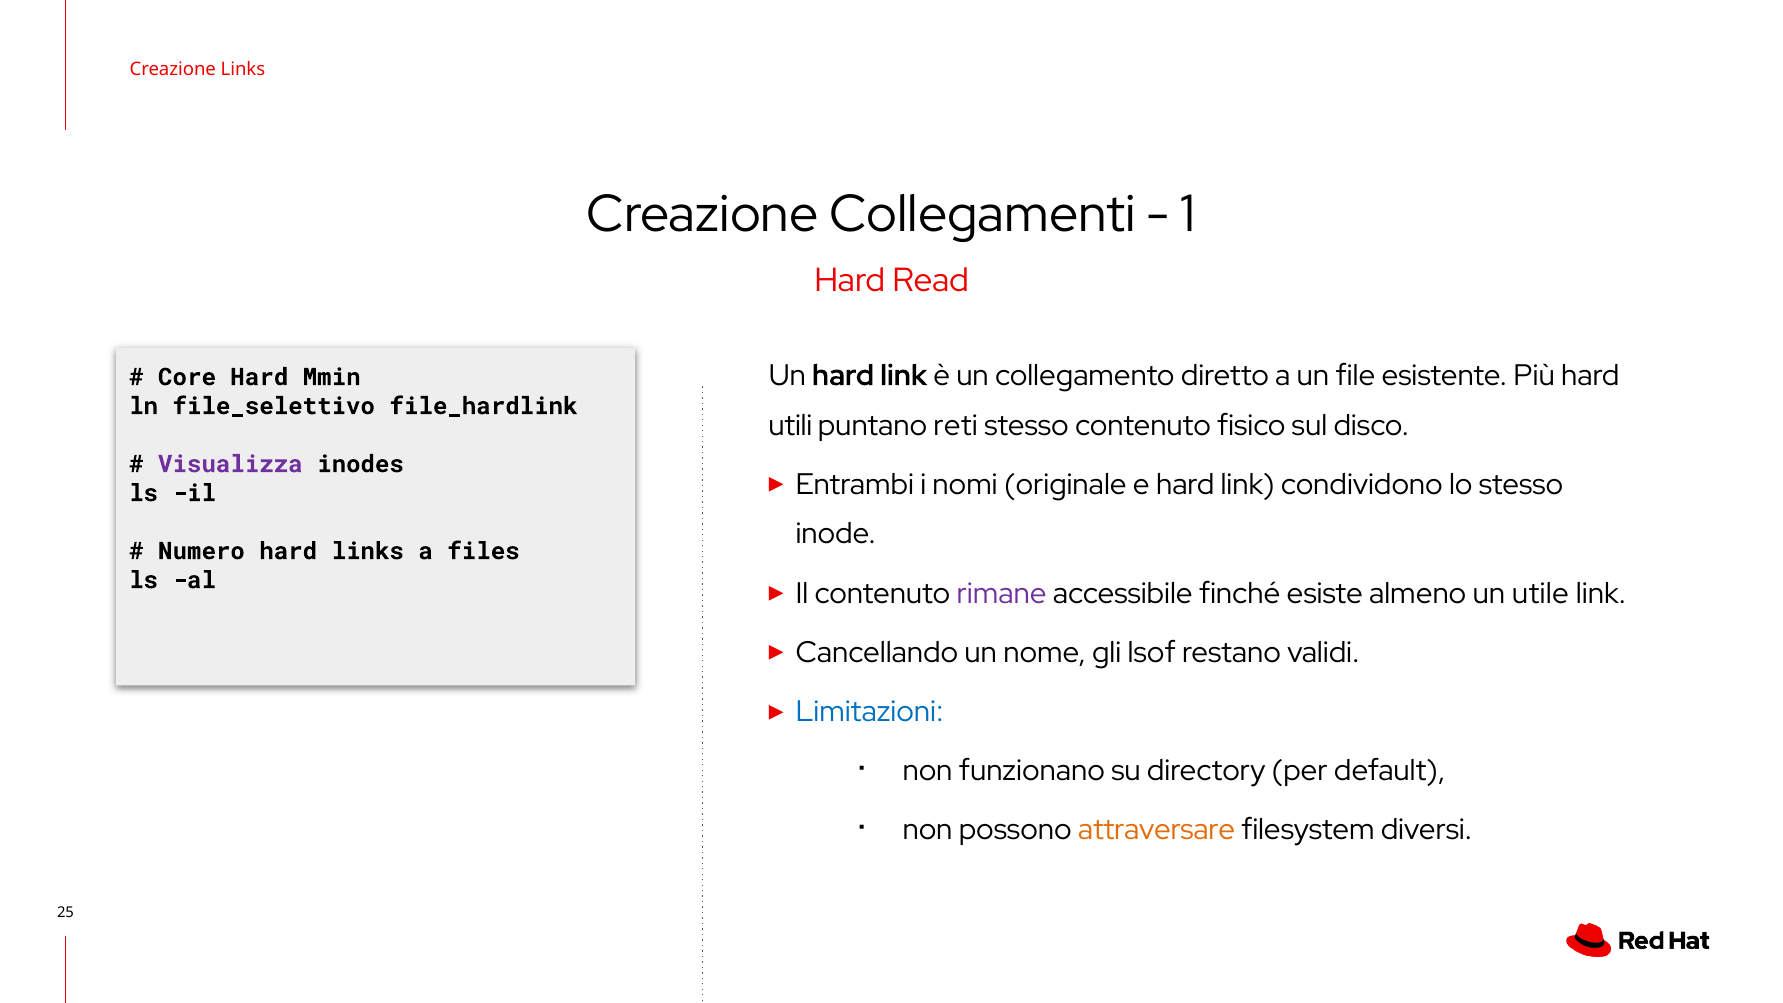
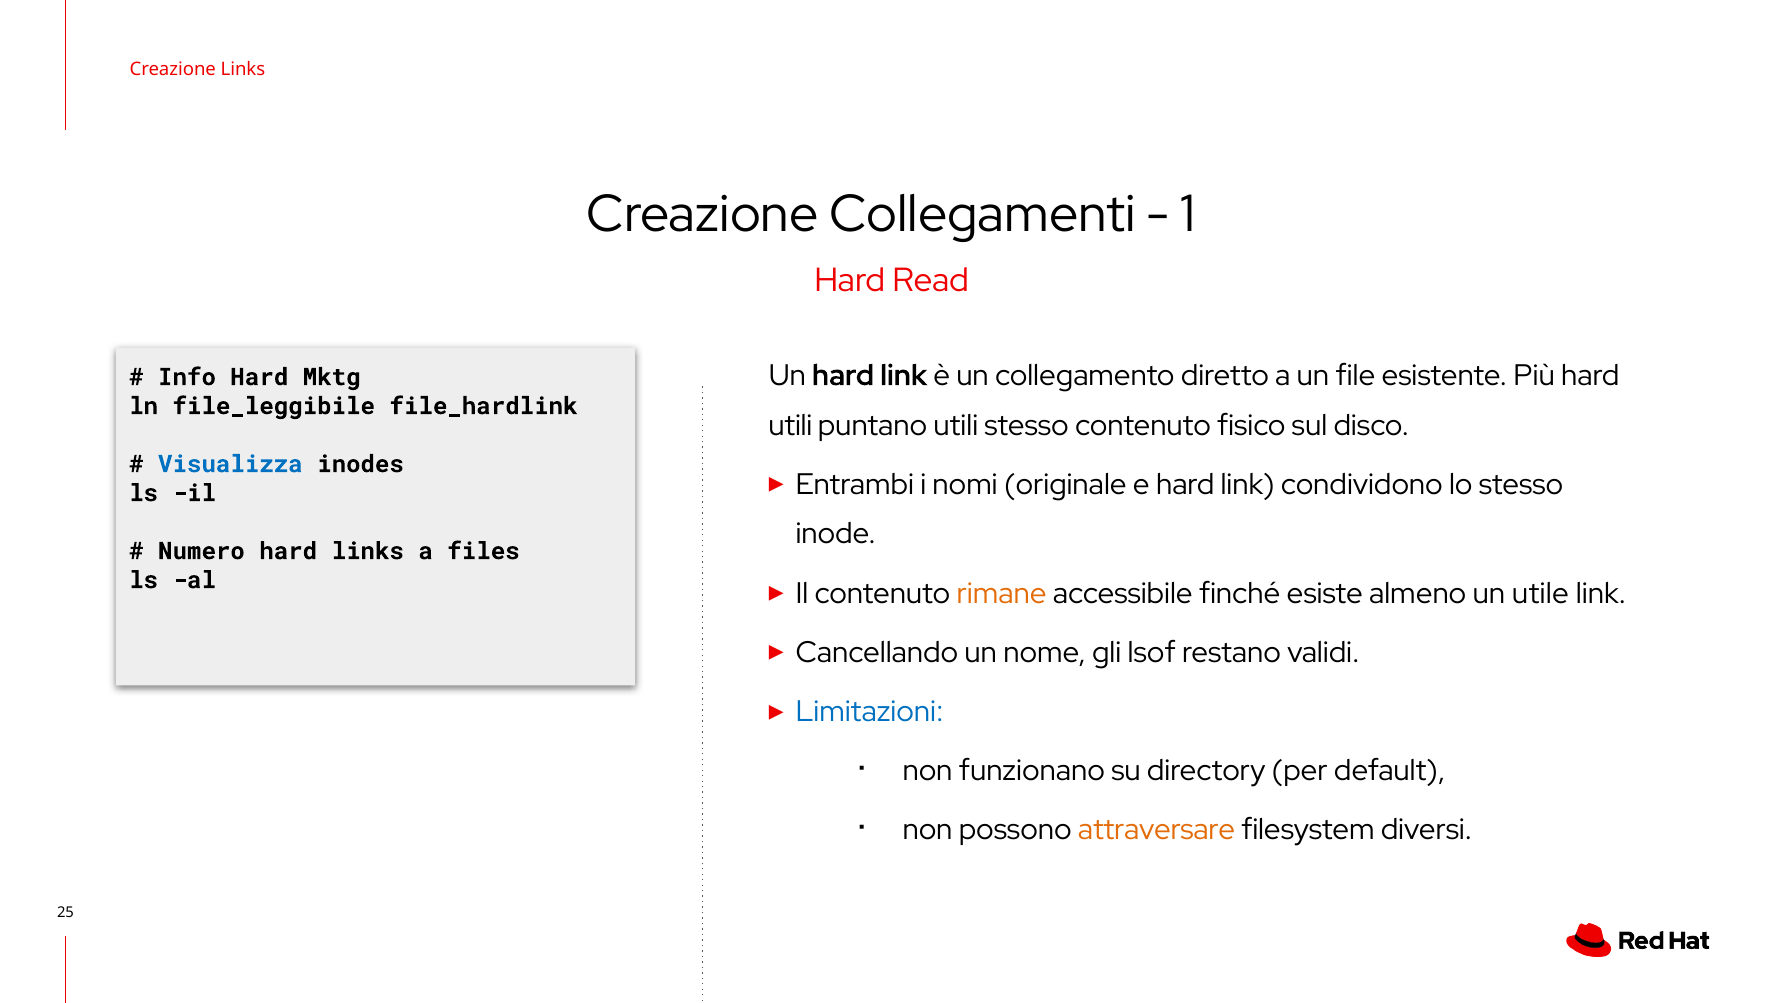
Core: Core -> Info (187, 377)
Mmin: Mmin -> Mktg (332, 377)
file_selettivo: file_selettivo -> file_leggibile (274, 406)
puntano reti: reti -> utili (956, 425)
Visualizza colour: purple -> blue (230, 464)
rimane colour: purple -> orange (1002, 593)
